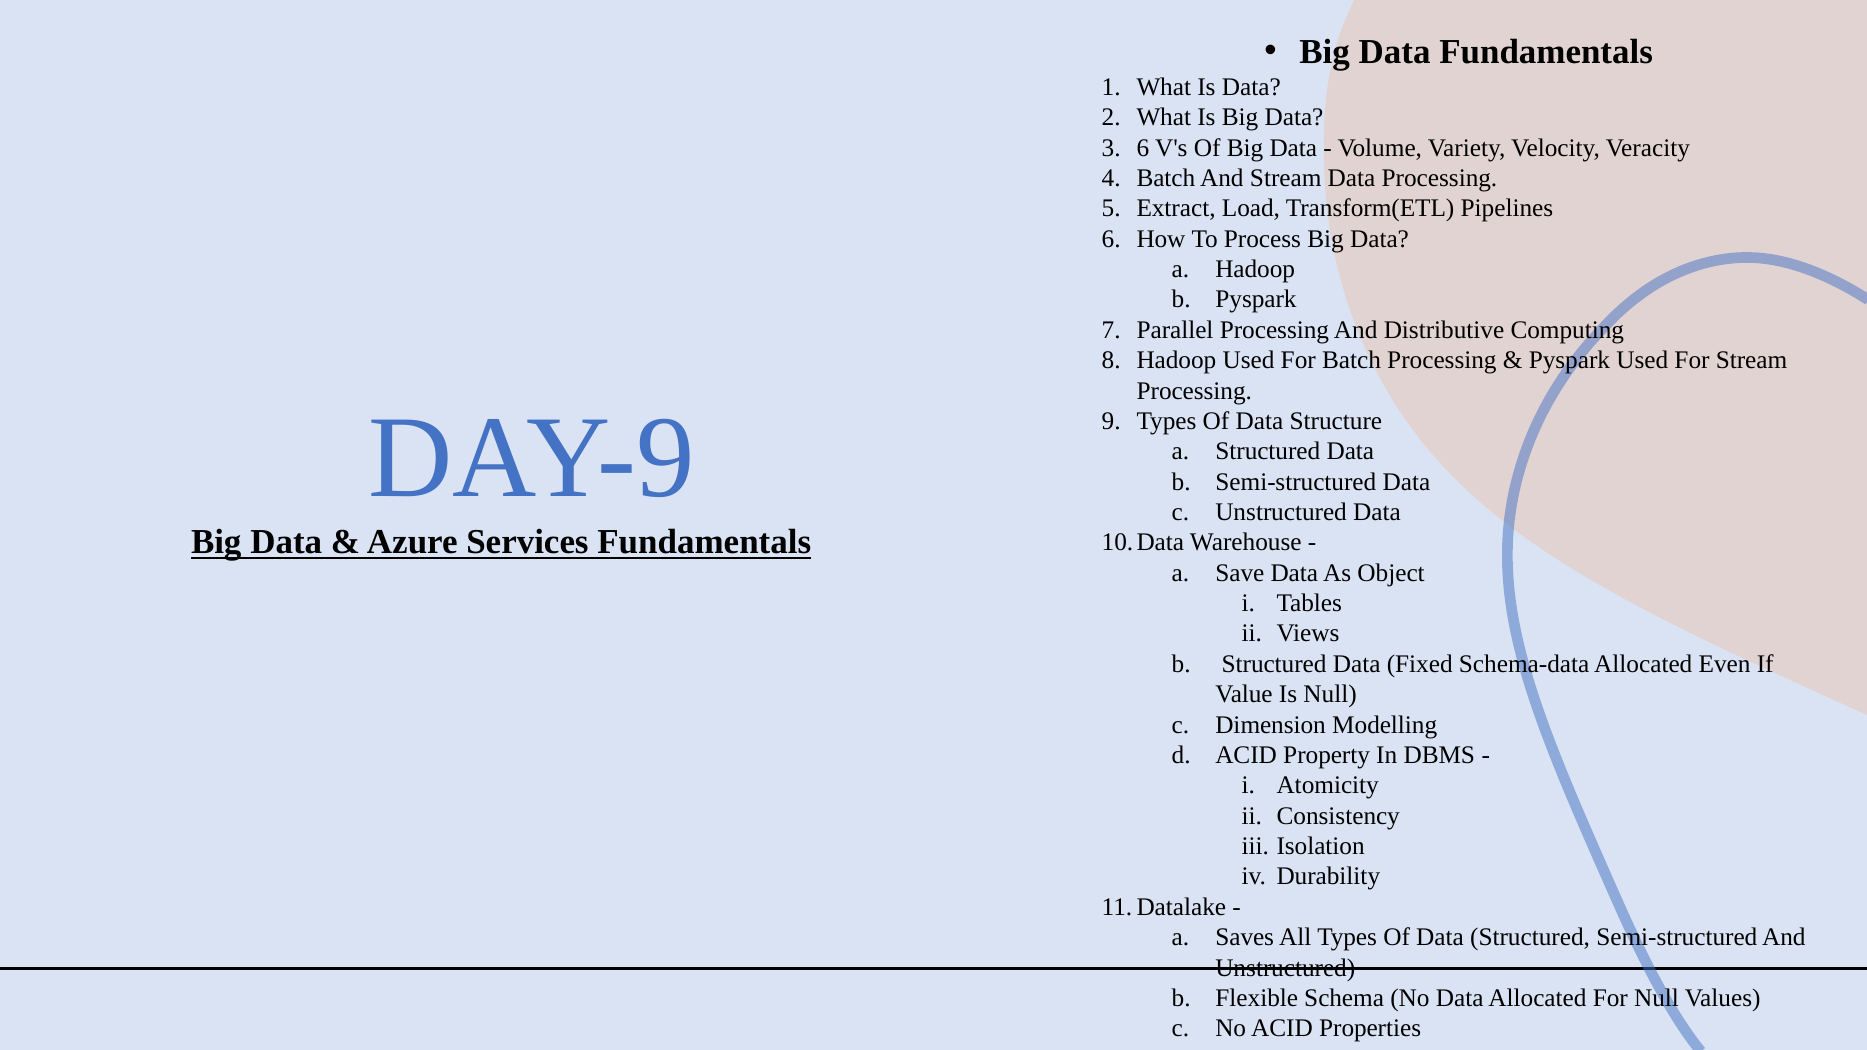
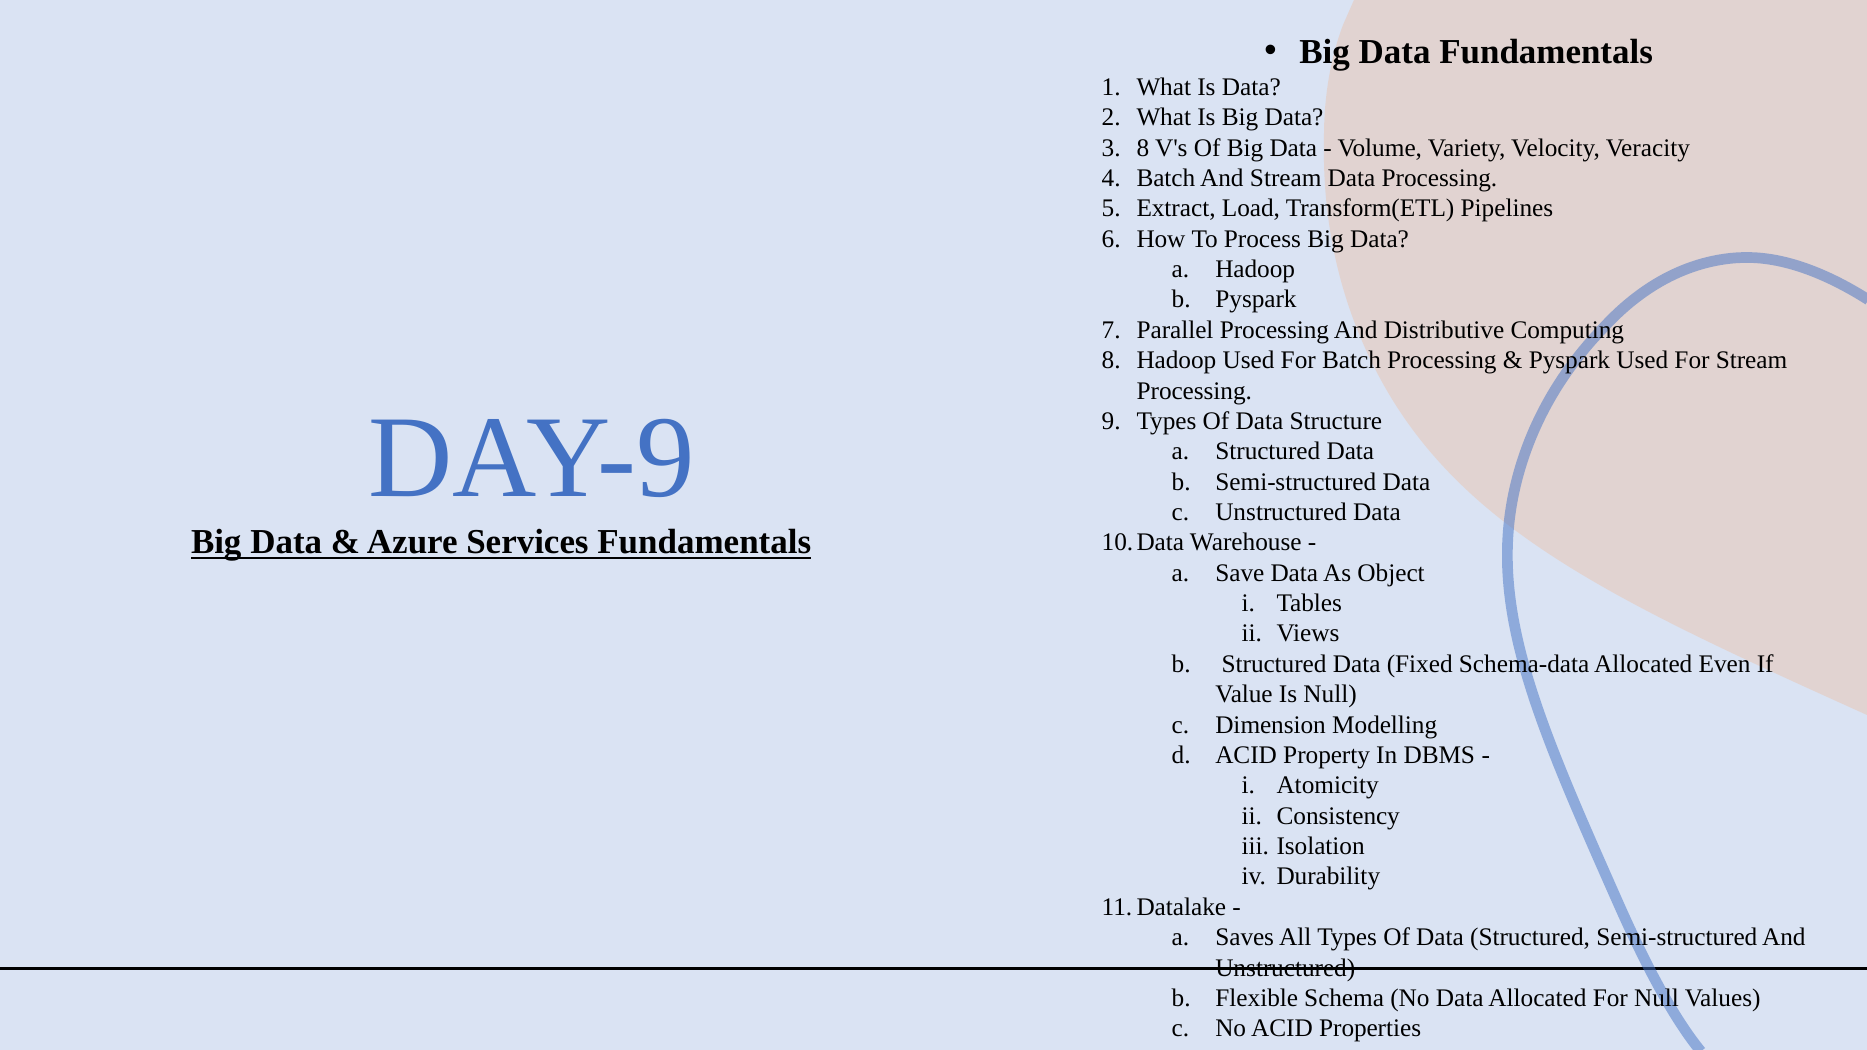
6: 6 -> 8 (1143, 148)
